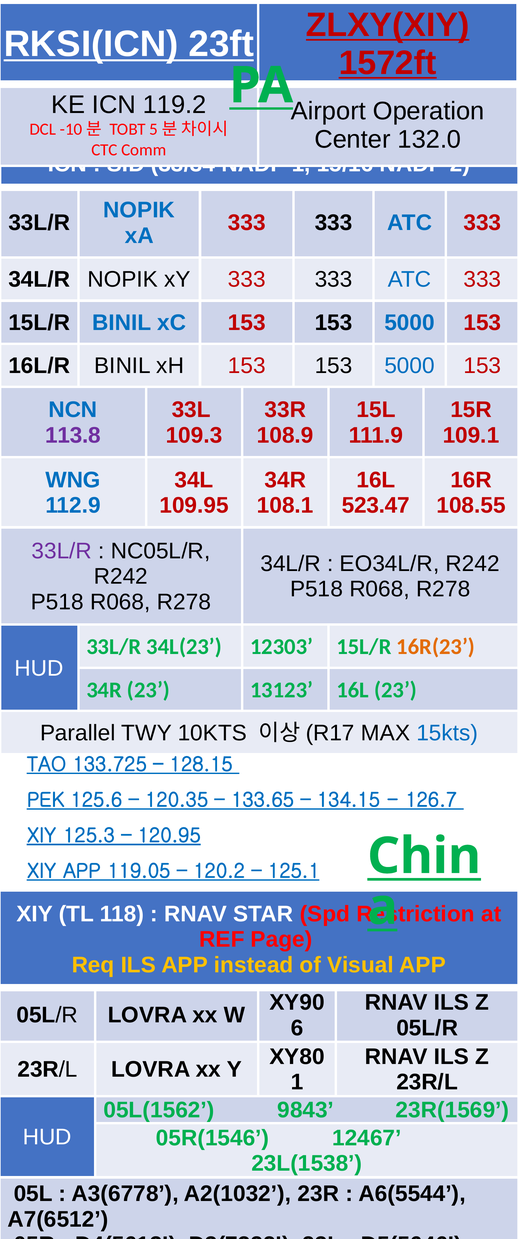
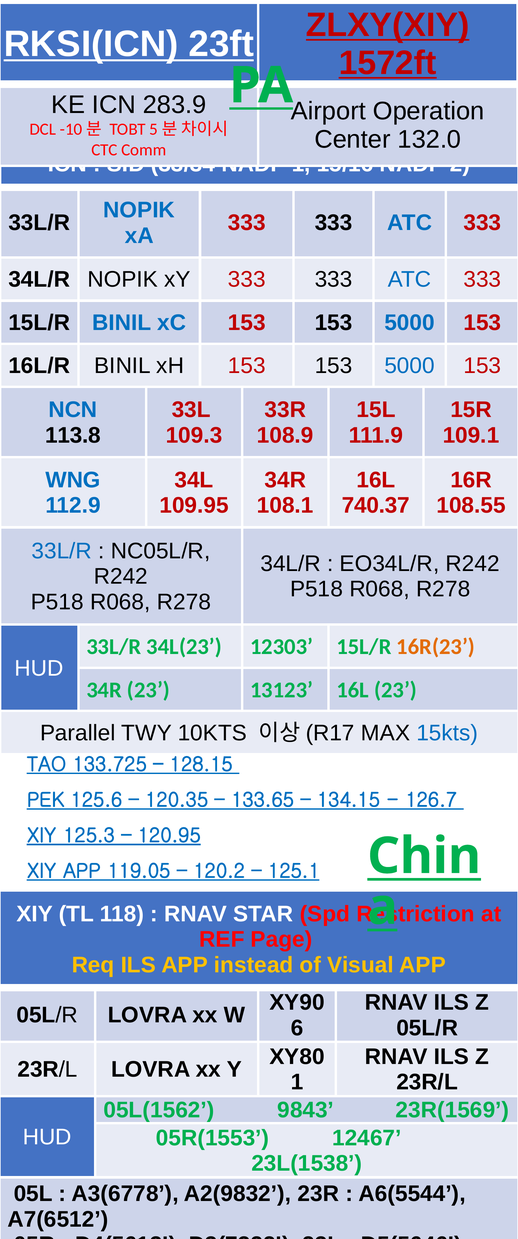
119.2: 119.2 -> 283.9 (175, 105)
113.8 colour: purple -> black (73, 435)
523.47: 523.47 -> 740.37 (376, 506)
33L/R colour: purple -> blue (62, 551)
05R(1546: 05R(1546 -> 05R(1553 (213, 1138)
A2(1032: A2(1032 -> A2(9832 (237, 1194)
